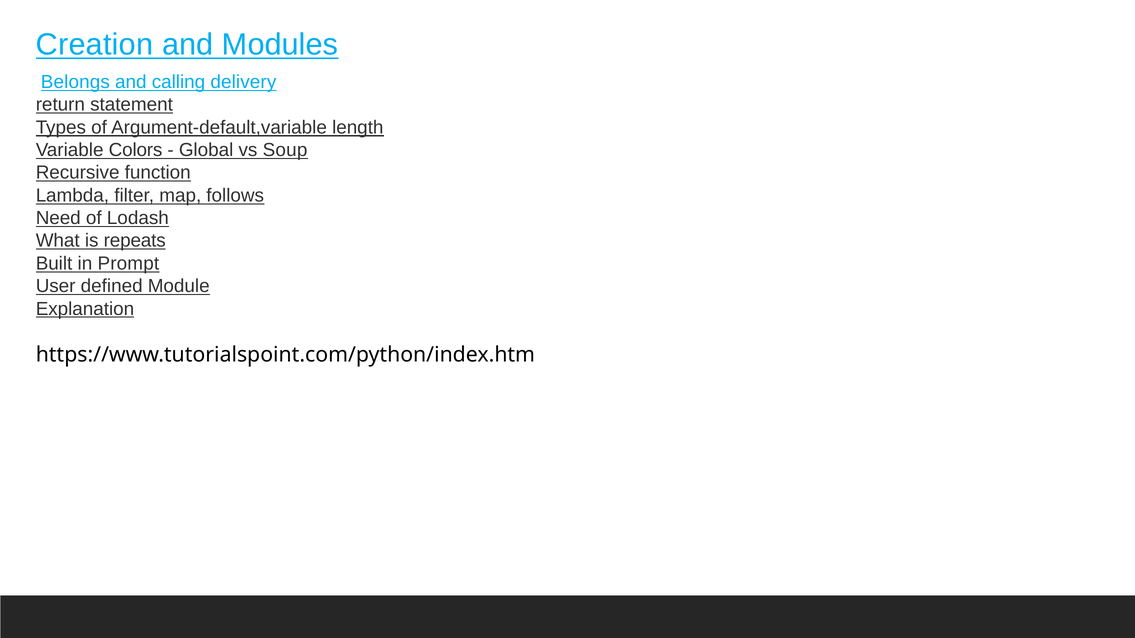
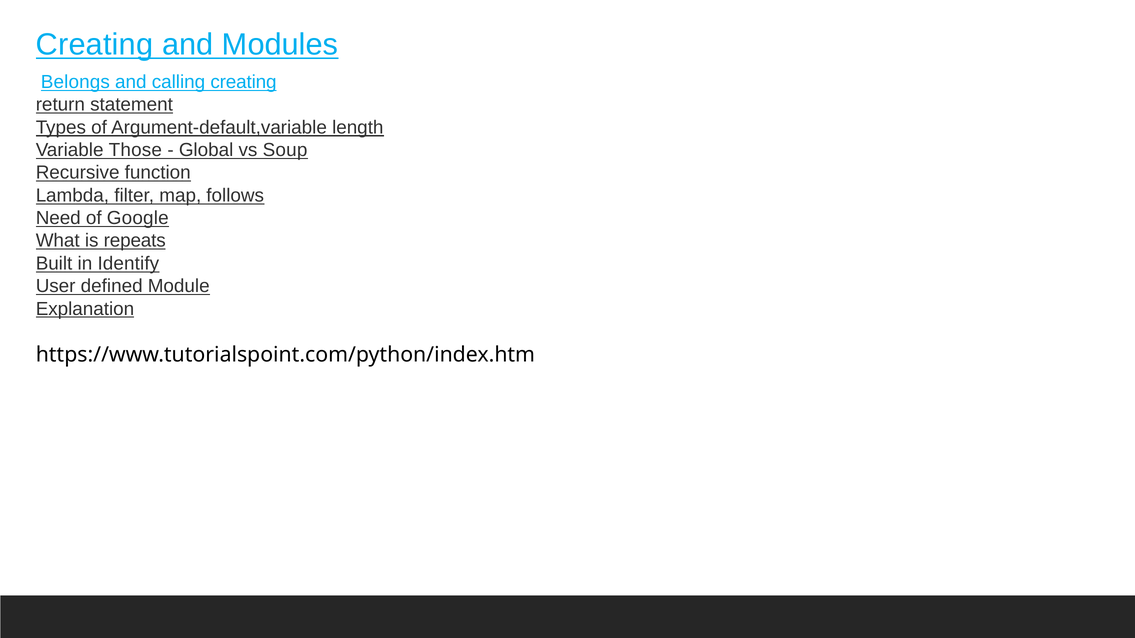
Creation: Creation -> Creating (95, 45)
calling delivery: delivery -> creating (243, 82)
Colors: Colors -> Those (135, 150)
Lodash: Lodash -> Google (138, 218)
Prompt: Prompt -> Identify (128, 264)
